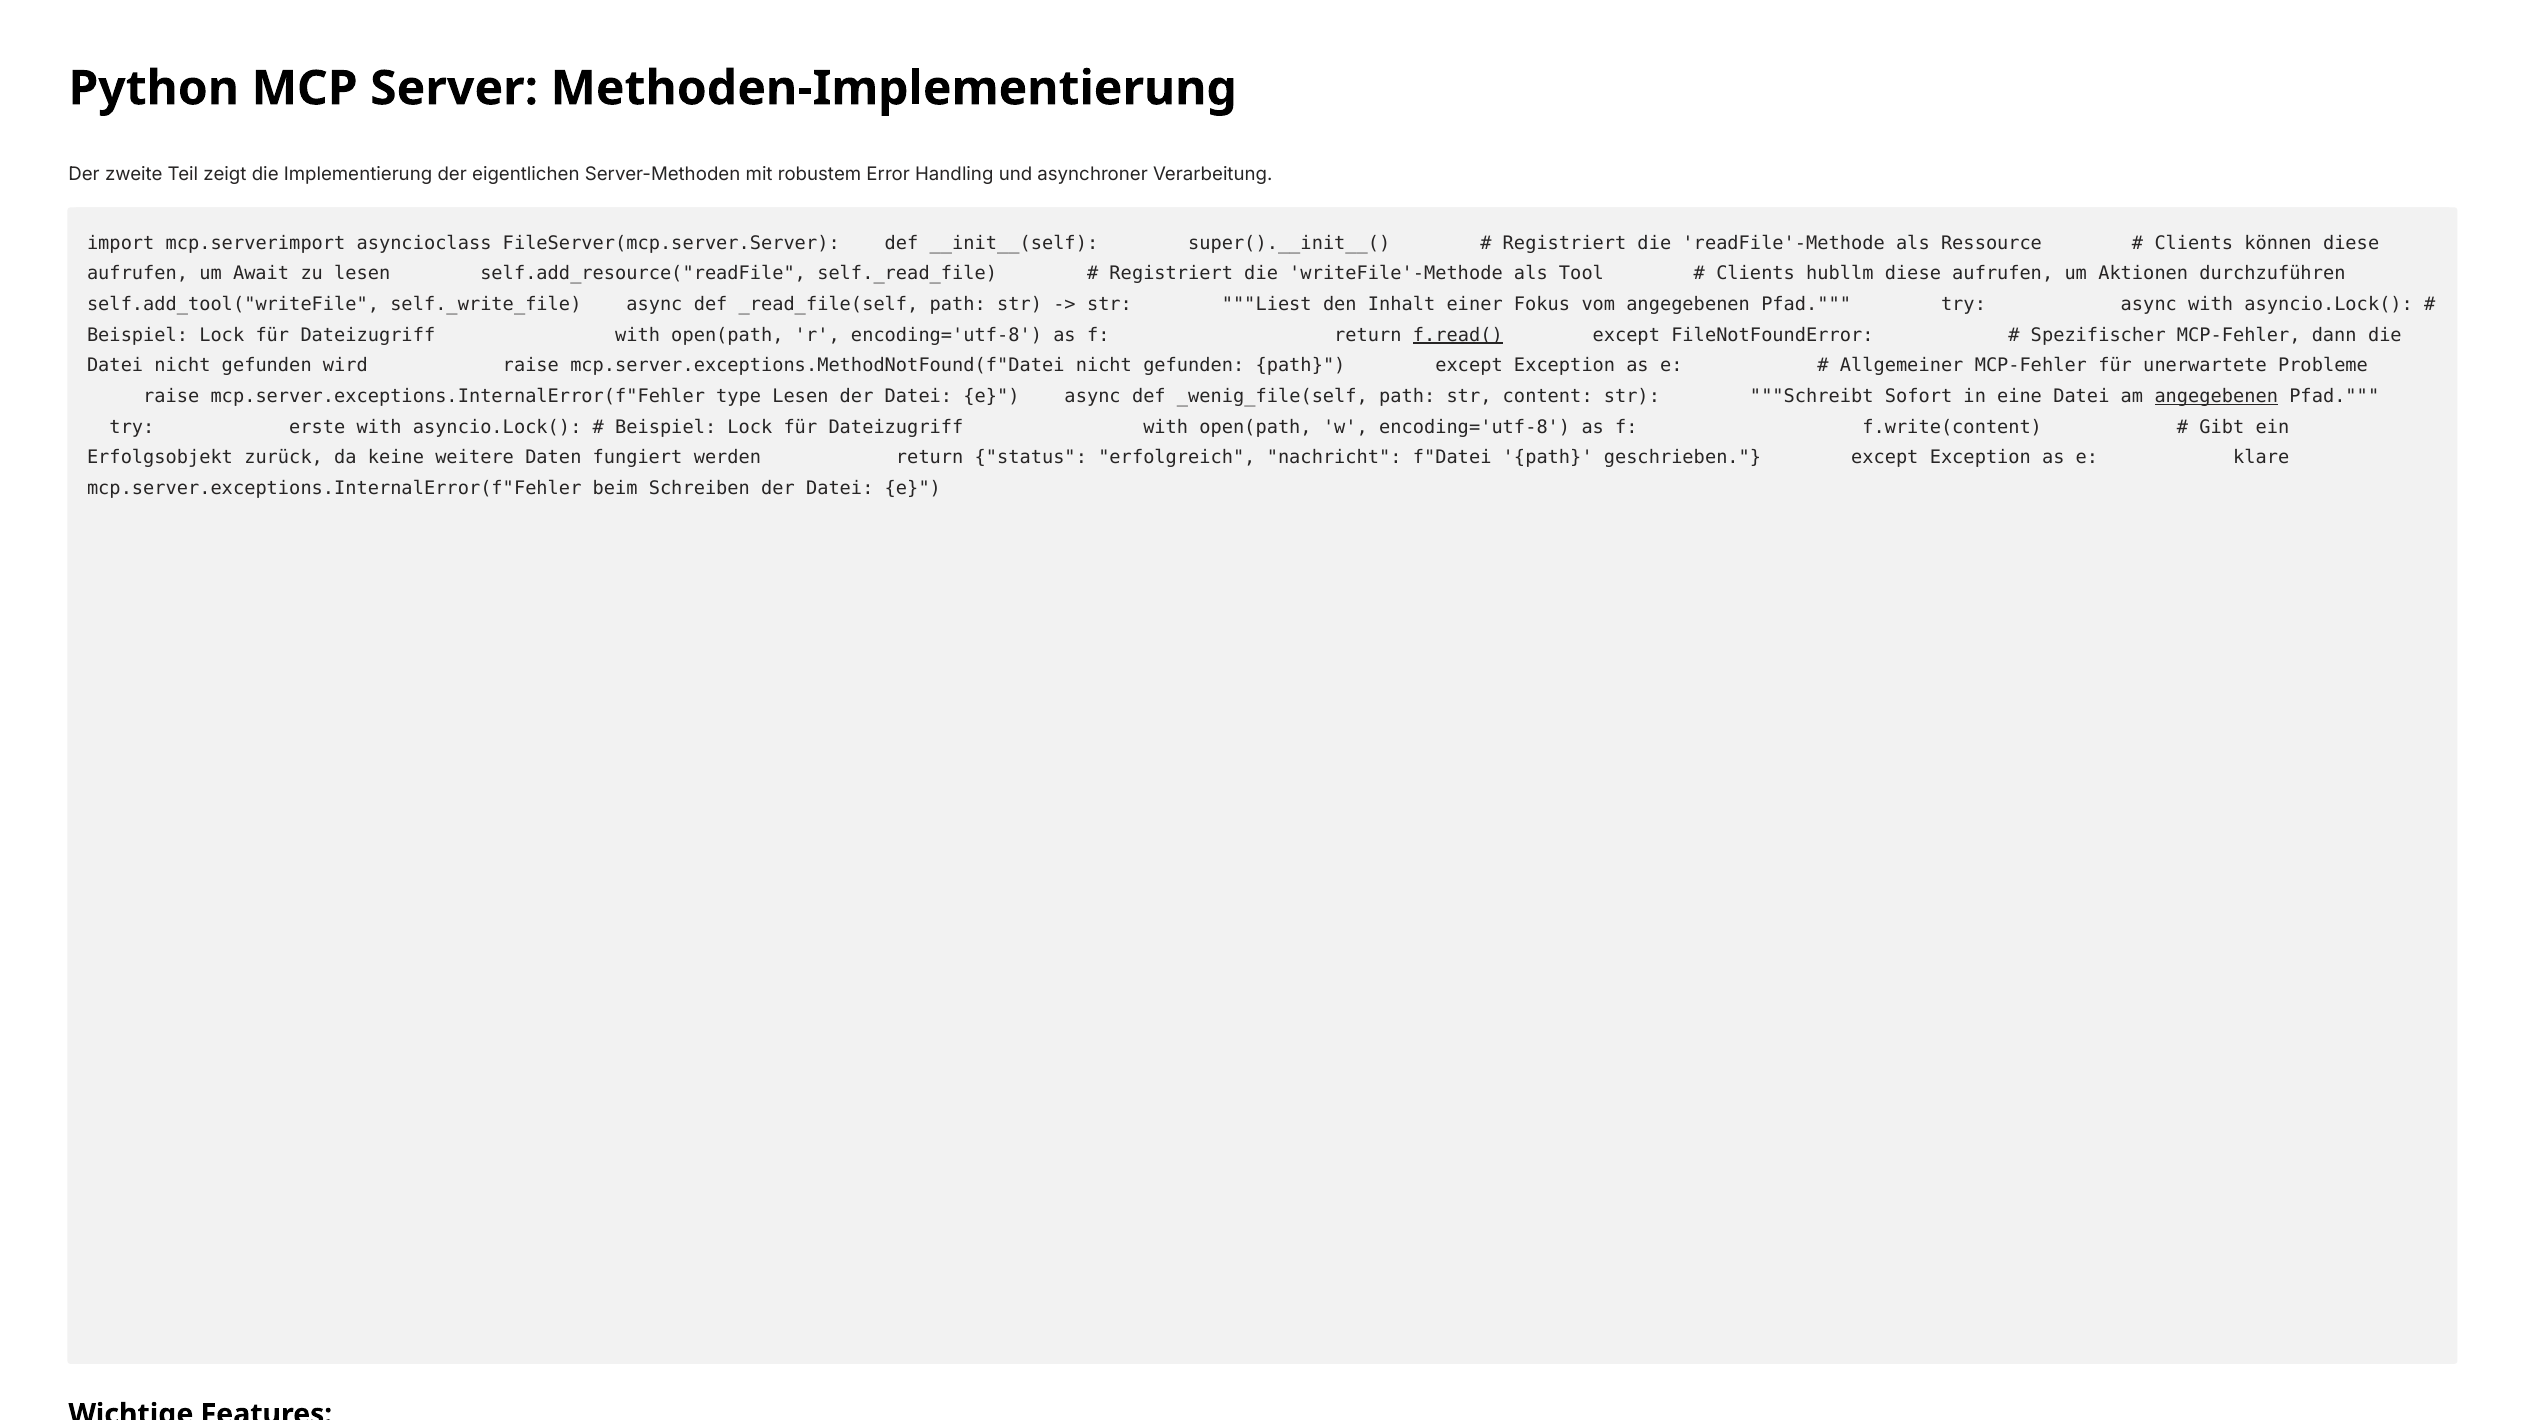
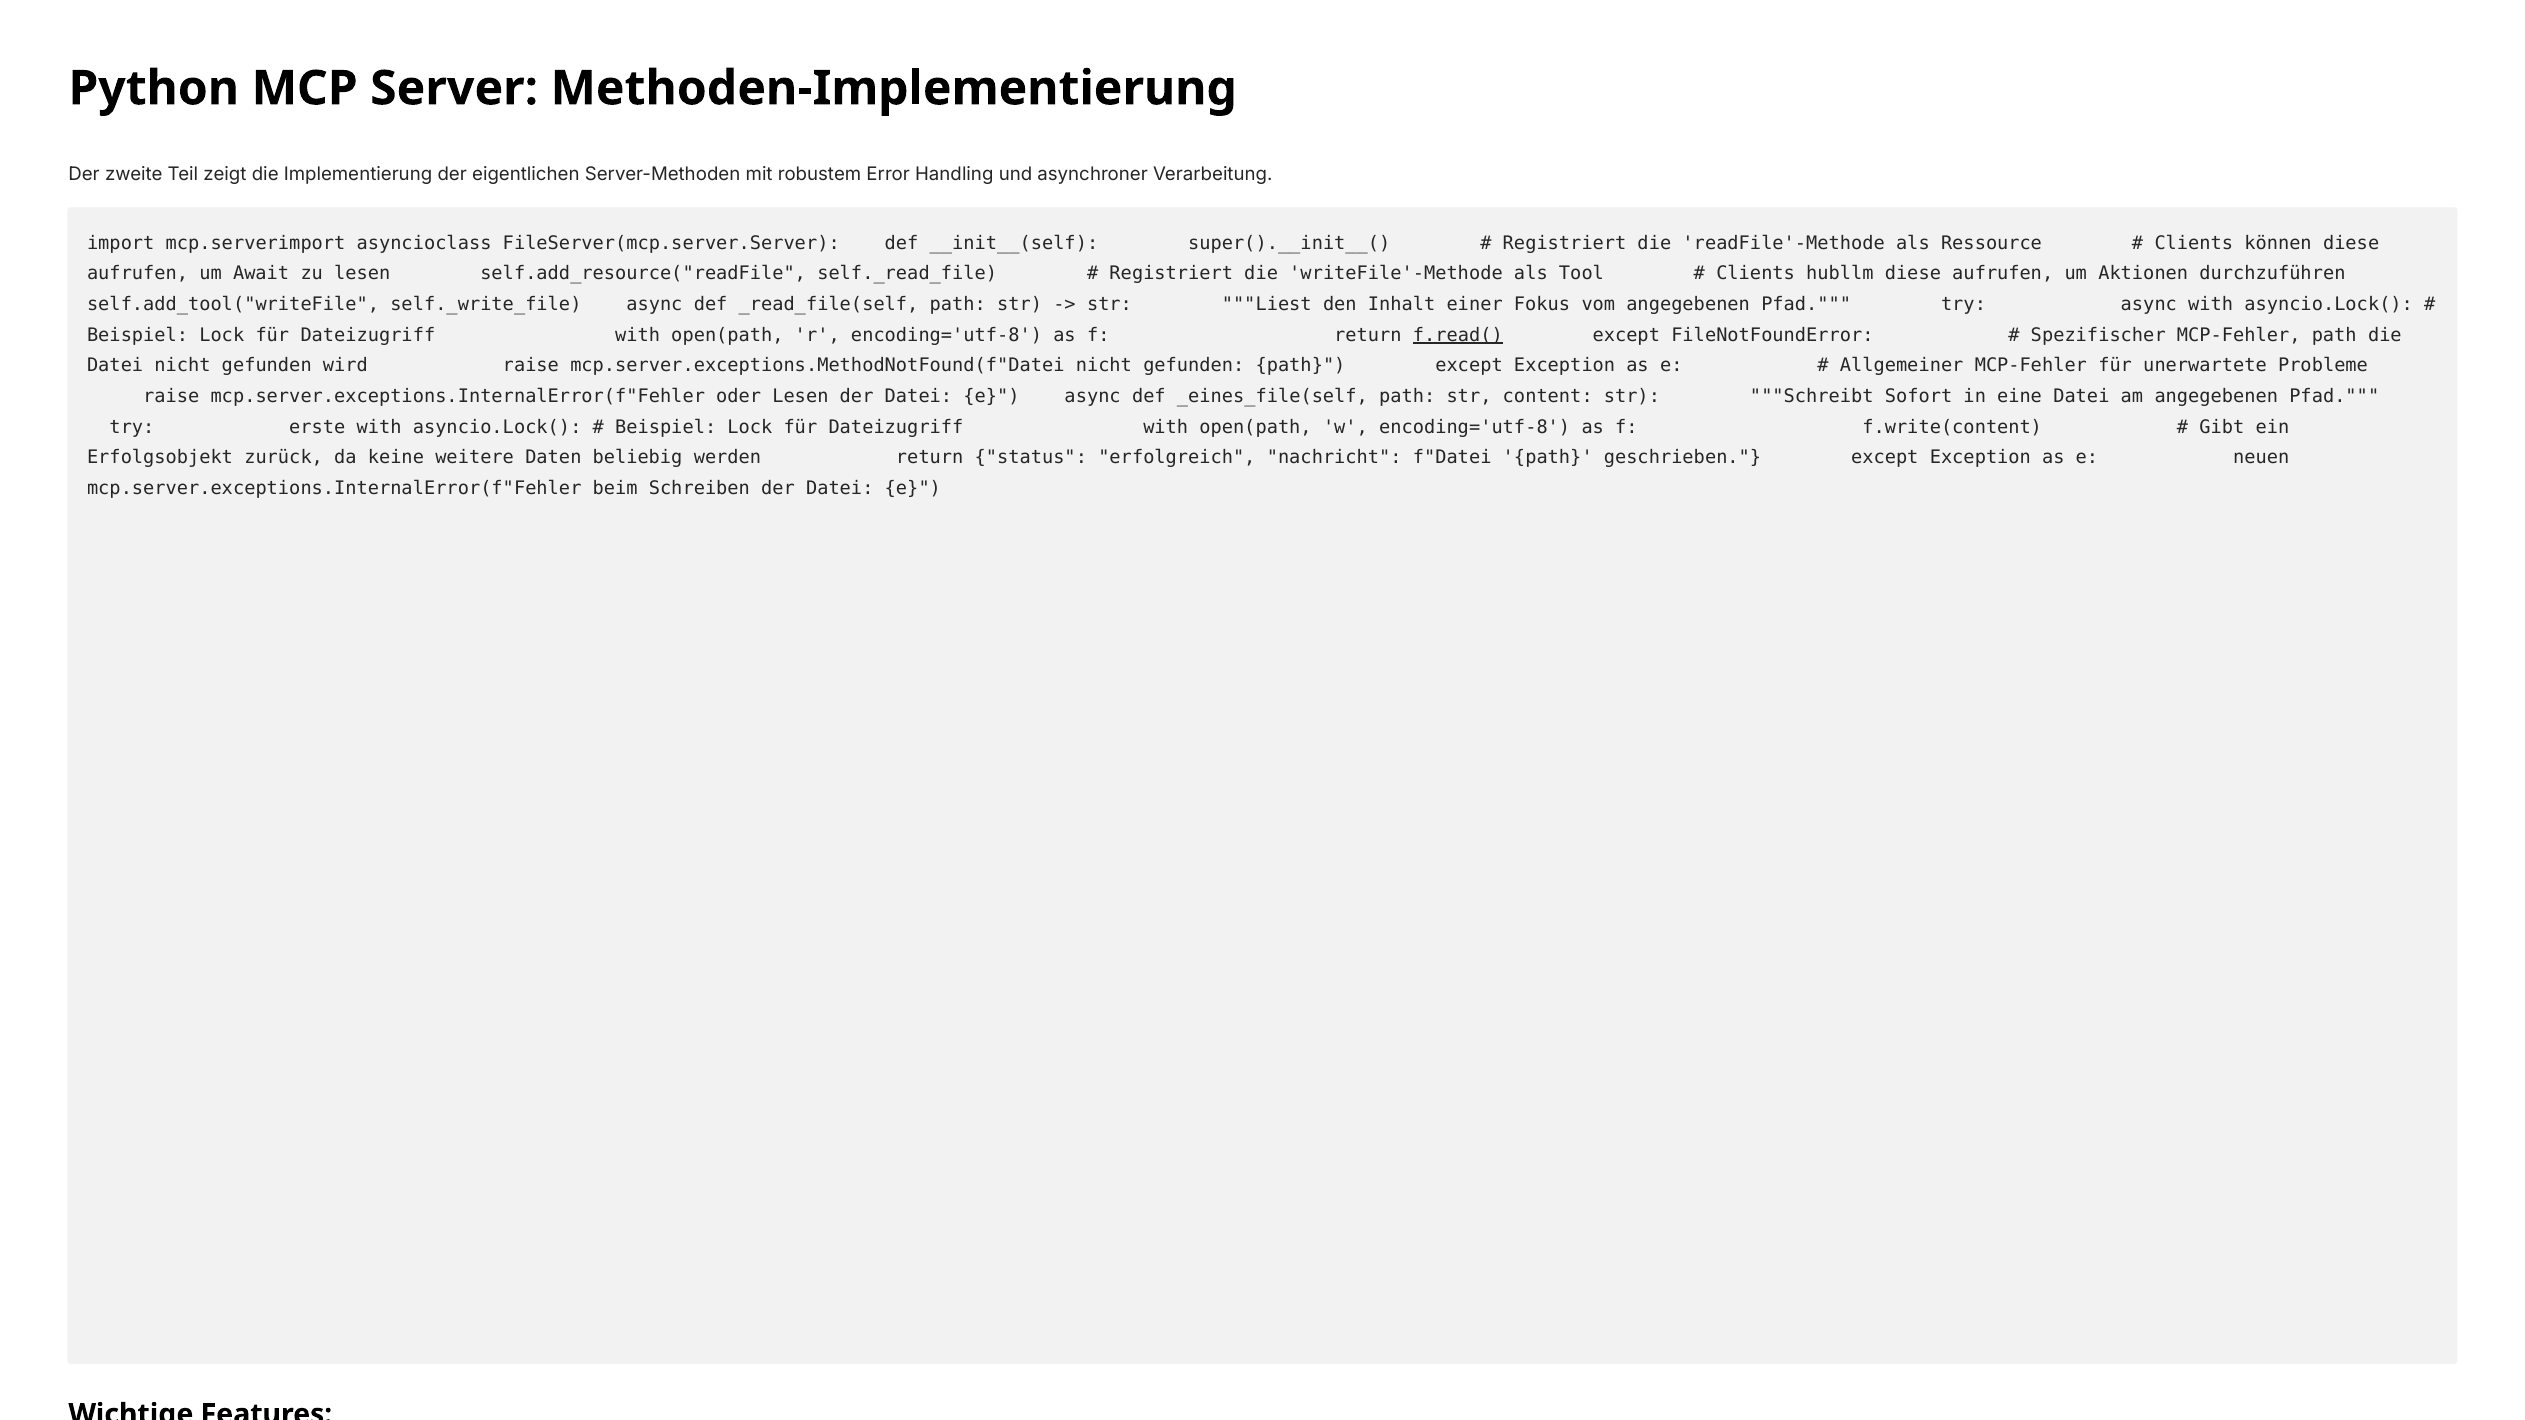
MCP-Fehler dann: dann -> path (2334, 335)
type: type -> oder (739, 396)
_wenig_file(self: _wenig_file(self -> _eines_file(self (1272, 396)
angegebenen underline: present -> none (2216, 396)
fungiert: fungiert -> beliebig (638, 458)
klare: klare -> neuen (2261, 458)
